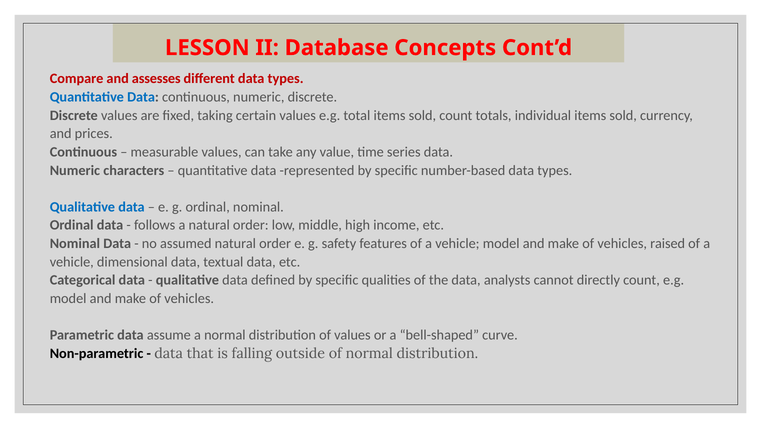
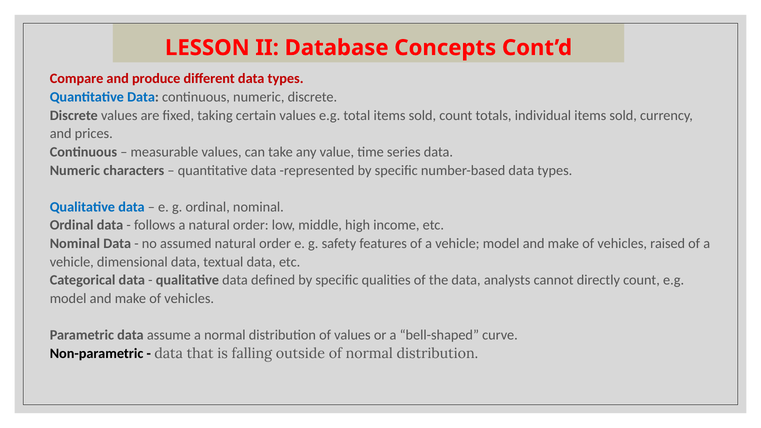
assesses: assesses -> produce (156, 79)
